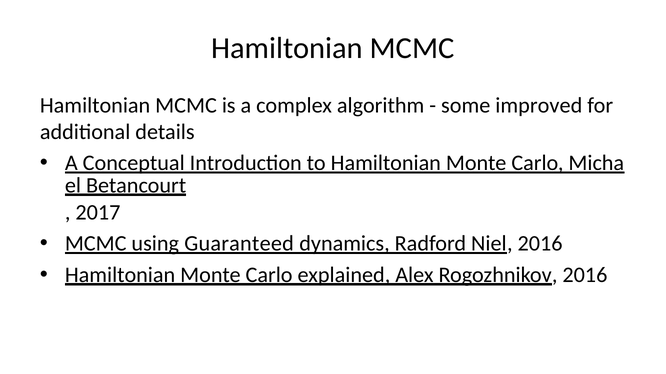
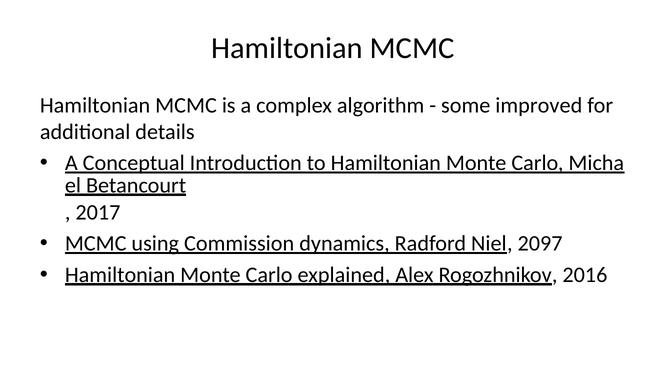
Guaranteed: Guaranteed -> Commission (239, 244)
Niel 2016: 2016 -> 2097 (540, 244)
